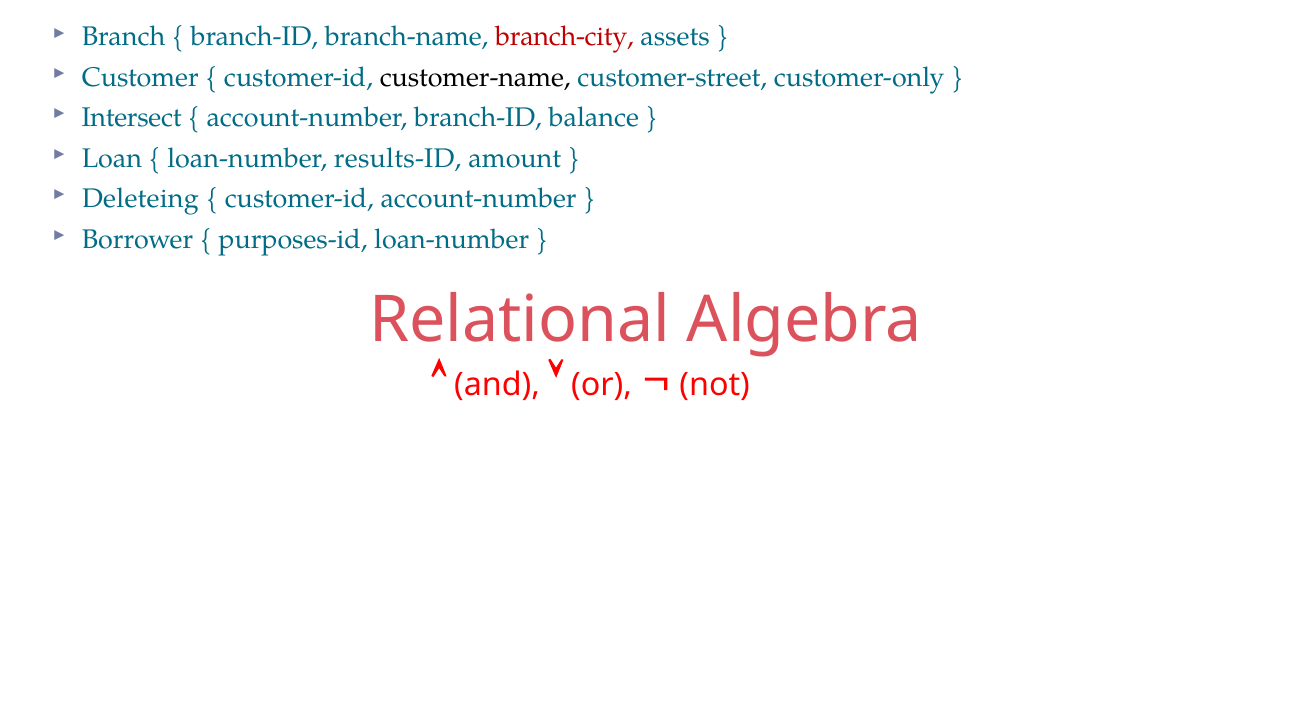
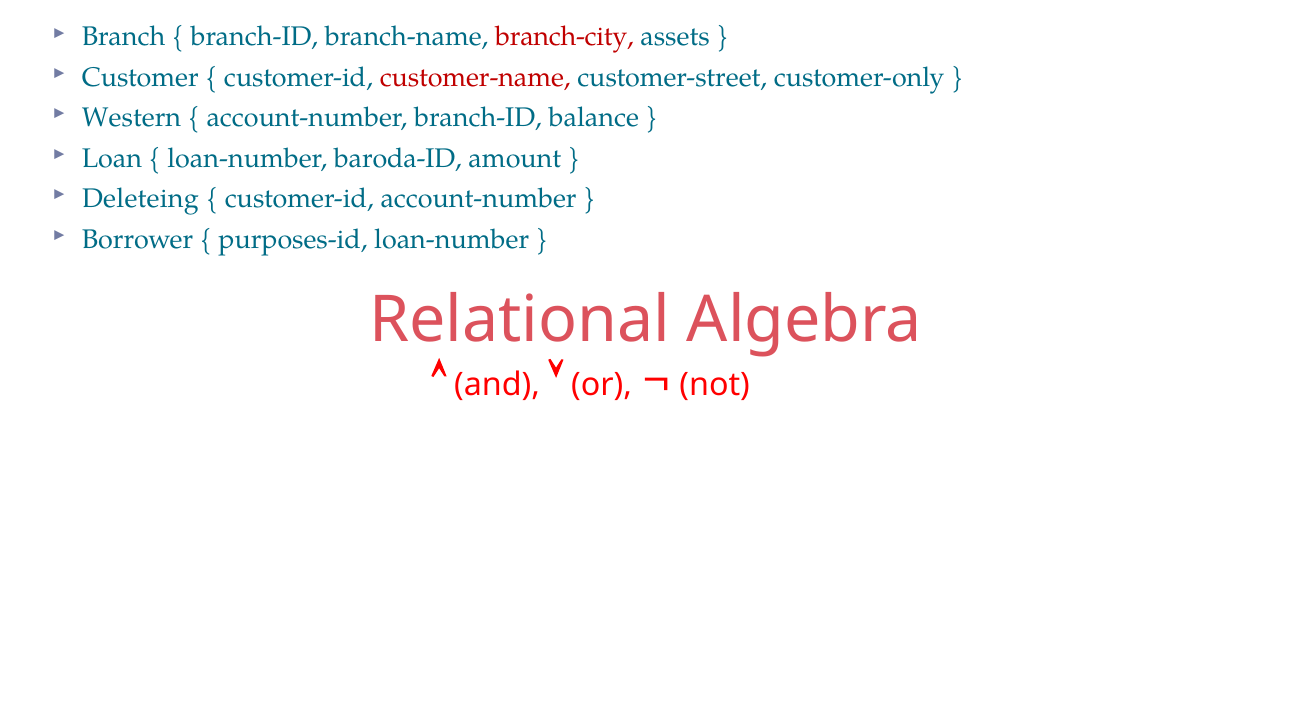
customer-name colour: black -> red (475, 77)
Intersect: Intersect -> Western (131, 118)
results-ID: results-ID -> baroda-ID (398, 158)
